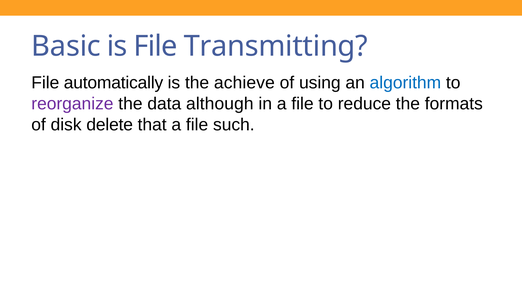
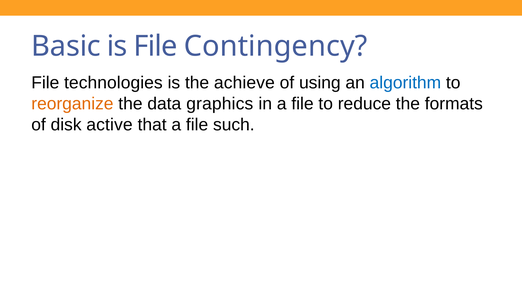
Transmitting: Transmitting -> Contingency (276, 46)
automatically: automatically -> technologies (113, 83)
reorganize colour: purple -> orange (72, 104)
although: although -> graphics (220, 104)
delete: delete -> active (110, 125)
